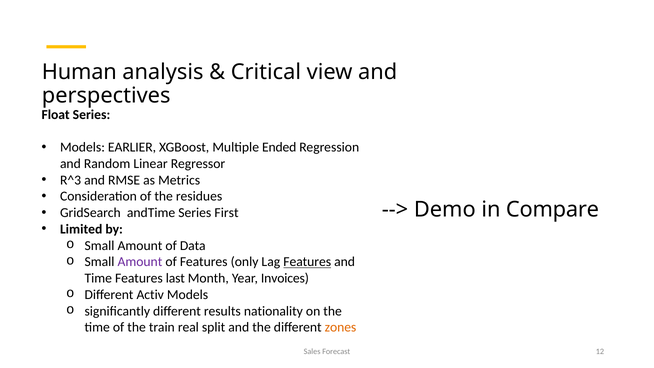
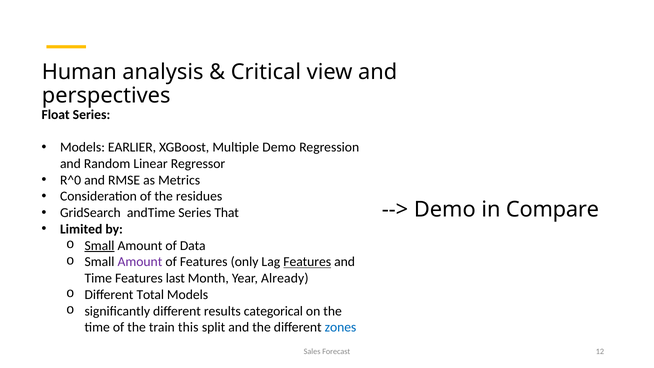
Multiple Ended: Ended -> Demo (279, 147)
R^3: R^3 -> R^0 (71, 180)
First: First -> That (227, 213)
Small underline: none -> present (100, 245)
Invoices: Invoices -> Already (285, 278)
Activ: Activ -> Total (150, 295)
nationality: nationality -> categorical (273, 311)
real: real -> this (188, 327)
zones colour: orange -> blue (340, 327)
